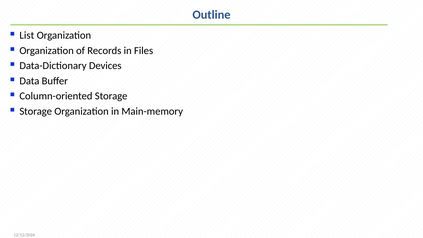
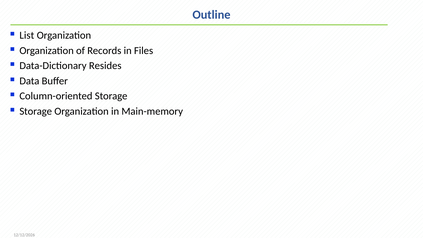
Devices: Devices -> Resides (105, 66)
